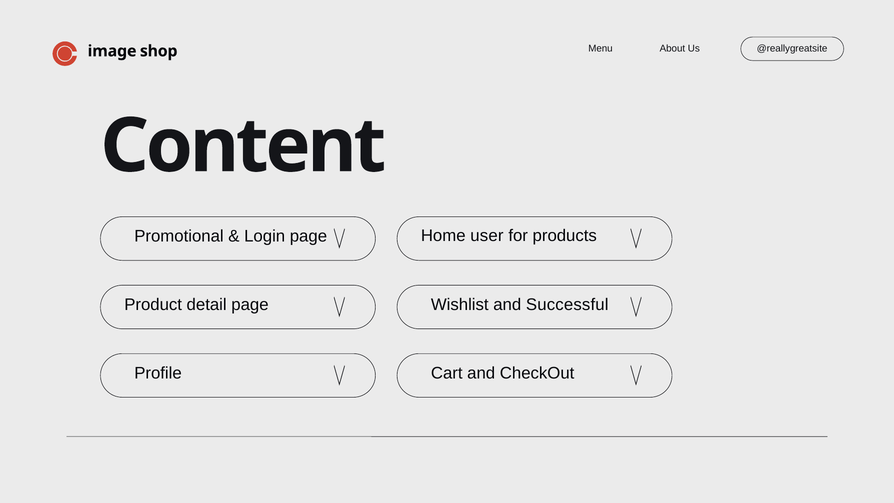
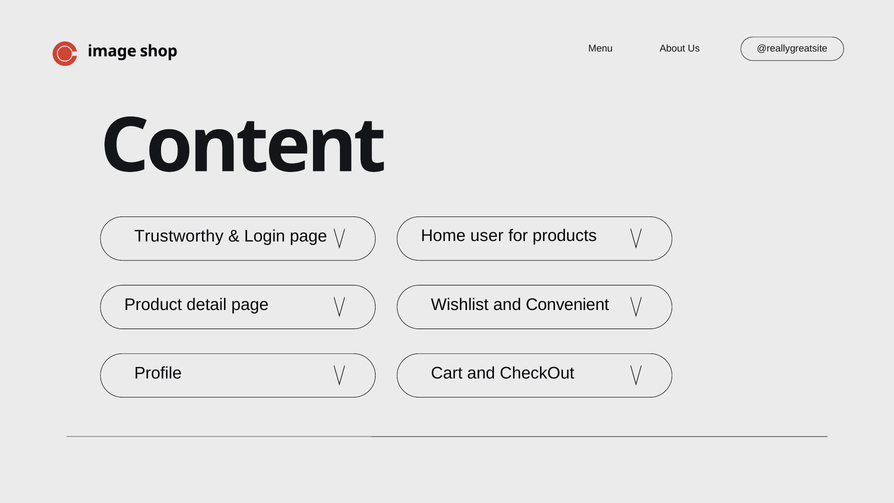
Promotional: Promotional -> Trustworthy (179, 236)
Successful: Successful -> Convenient (567, 305)
